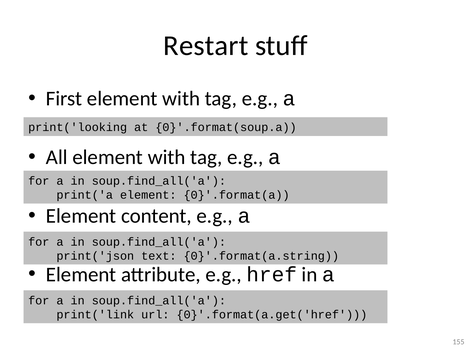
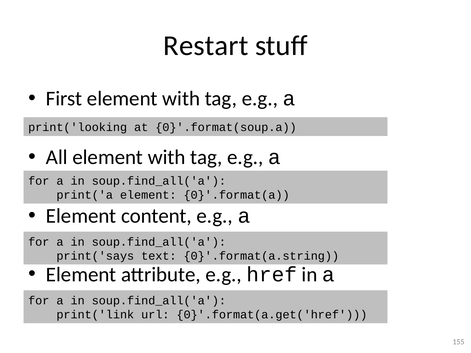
print('json: print('json -> print('says (95, 256)
